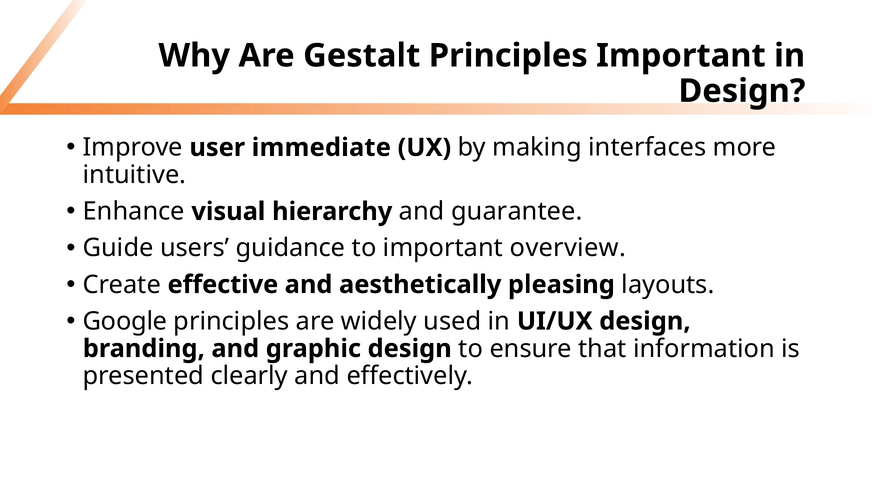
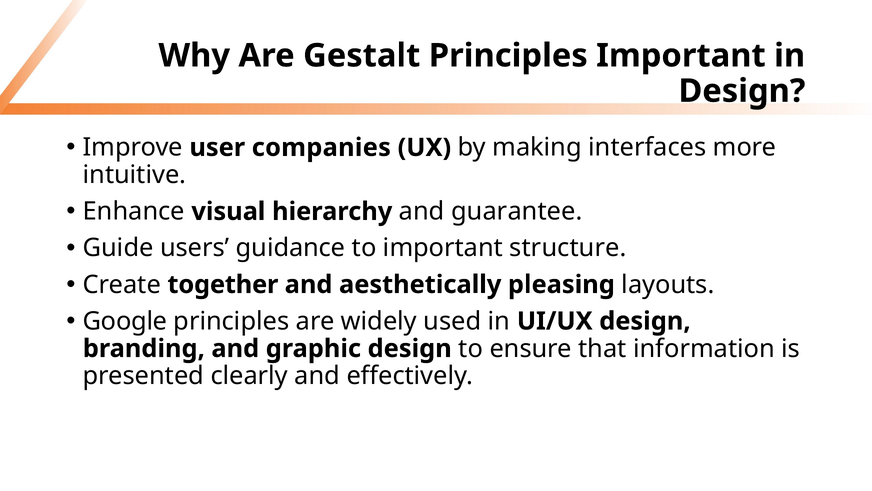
immediate: immediate -> companies (321, 147)
overview: overview -> structure (568, 248)
effective: effective -> together (223, 284)
